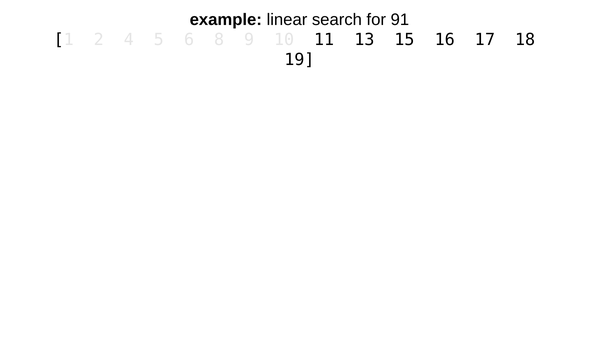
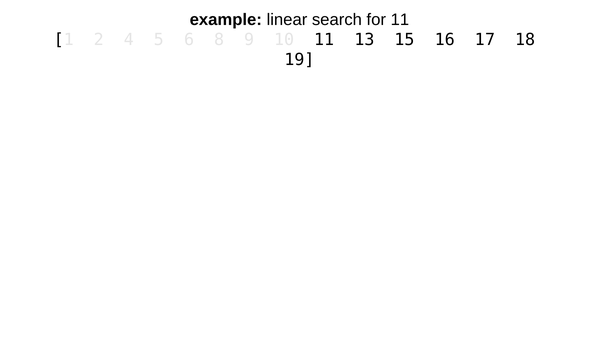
for 91: 91 -> 11 (400, 20)
